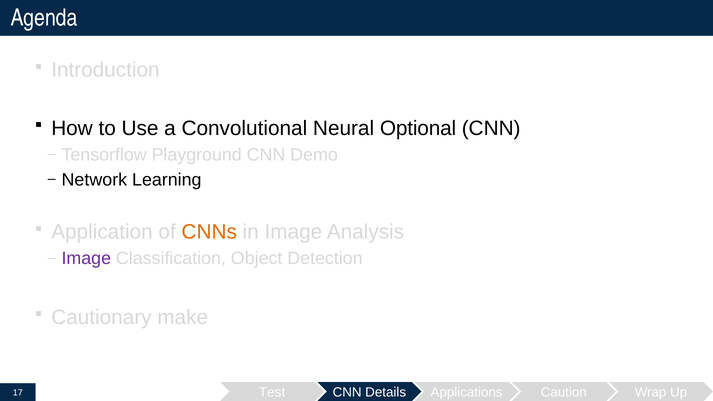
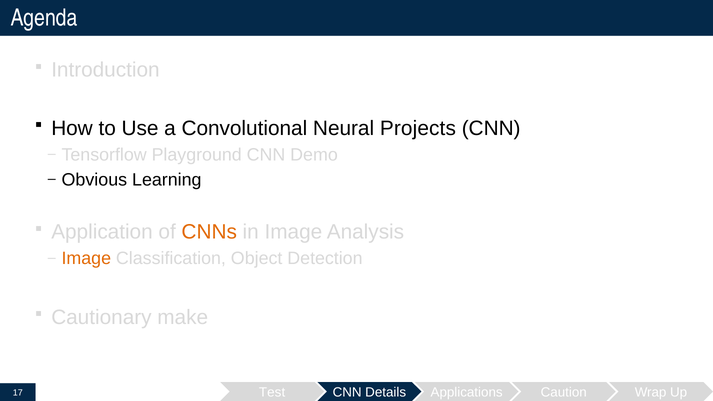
Optional: Optional -> Projects (418, 128)
Network: Network -> Obvious (94, 180)
Image colour: purple -> orange (86, 259)
